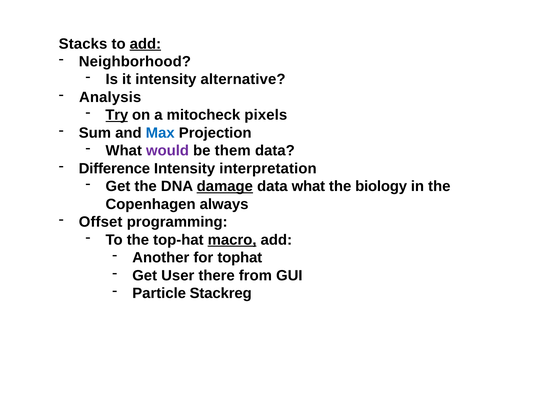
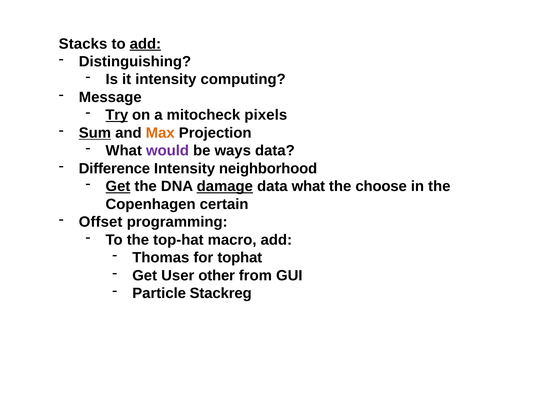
Neighborhood: Neighborhood -> Distinguishing (135, 62)
alternative: alternative -> computing (243, 79)
Analysis: Analysis -> Message (110, 97)
Sum underline: none -> present (95, 133)
Max colour: blue -> orange (160, 133)
them: them -> ways (233, 151)
interpretation: interpretation -> neighborhood (268, 169)
Get underline: none -> present (118, 187)
biology: biology -> choose (381, 187)
always: always -> certain (224, 204)
macro underline: present -> none (232, 240)
Another: Another -> Thomas (161, 258)
there: there -> other (217, 276)
